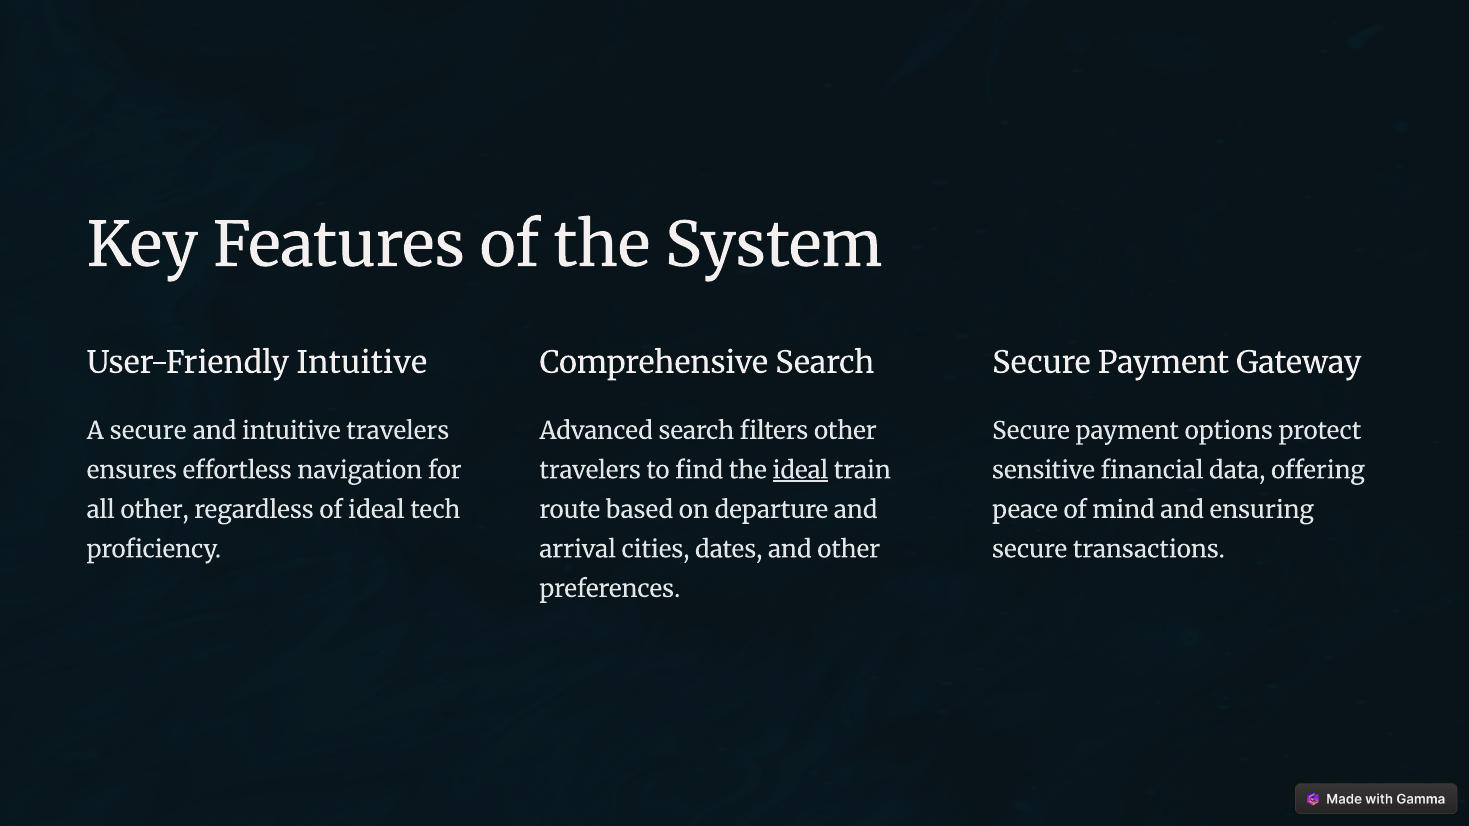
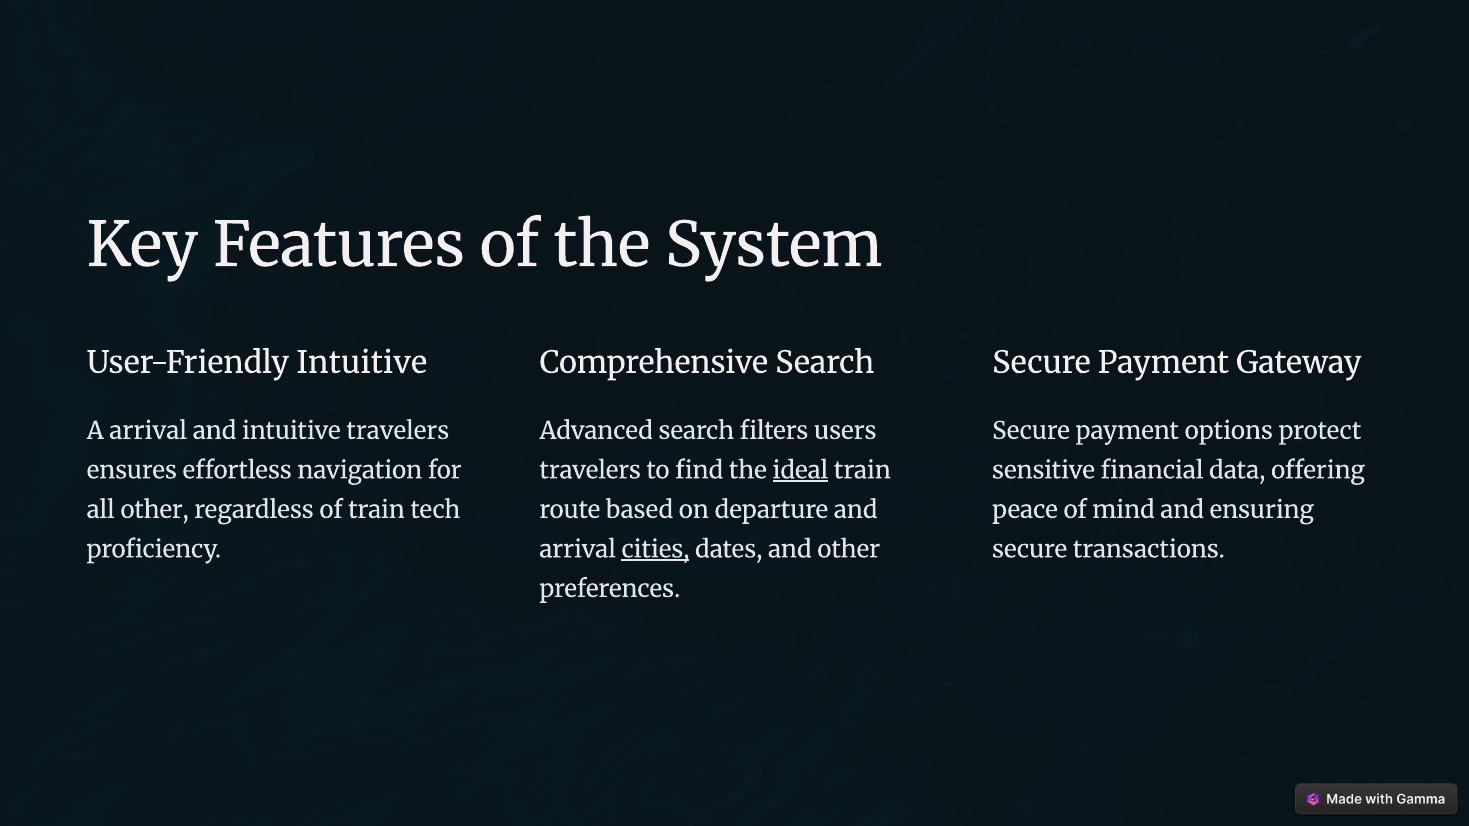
A secure: secure -> arrival (148, 431)
filters other: other -> users (845, 431)
of ideal: ideal -> train (376, 510)
cities underline: none -> present (655, 550)
